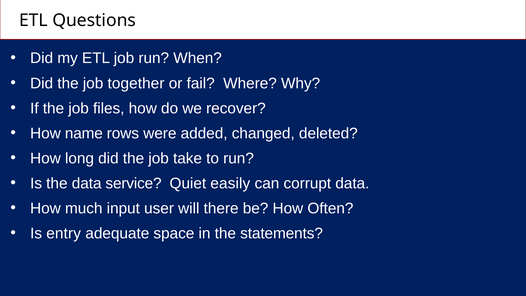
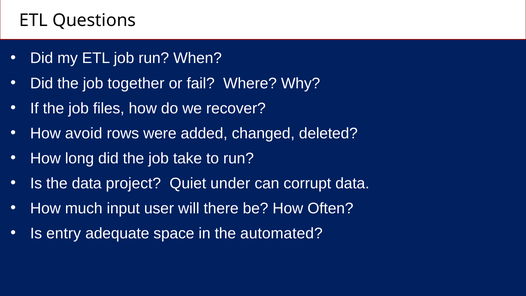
name: name -> avoid (84, 133)
service: service -> project (133, 183)
easily: easily -> under (230, 183)
statements: statements -> automated (281, 233)
